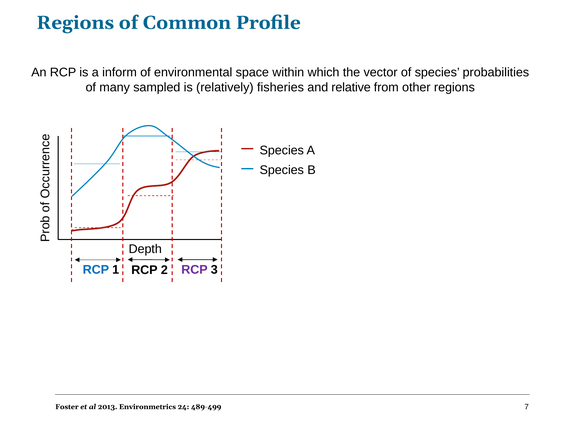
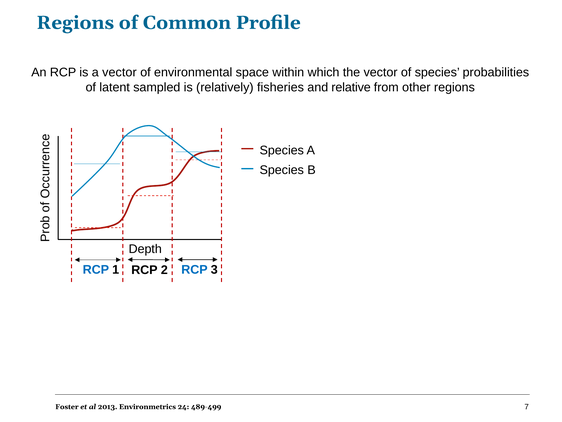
a inform: inform -> vector (119, 72)
many: many -> latent (115, 87)
RCP colour: purple -> blue (194, 269)
